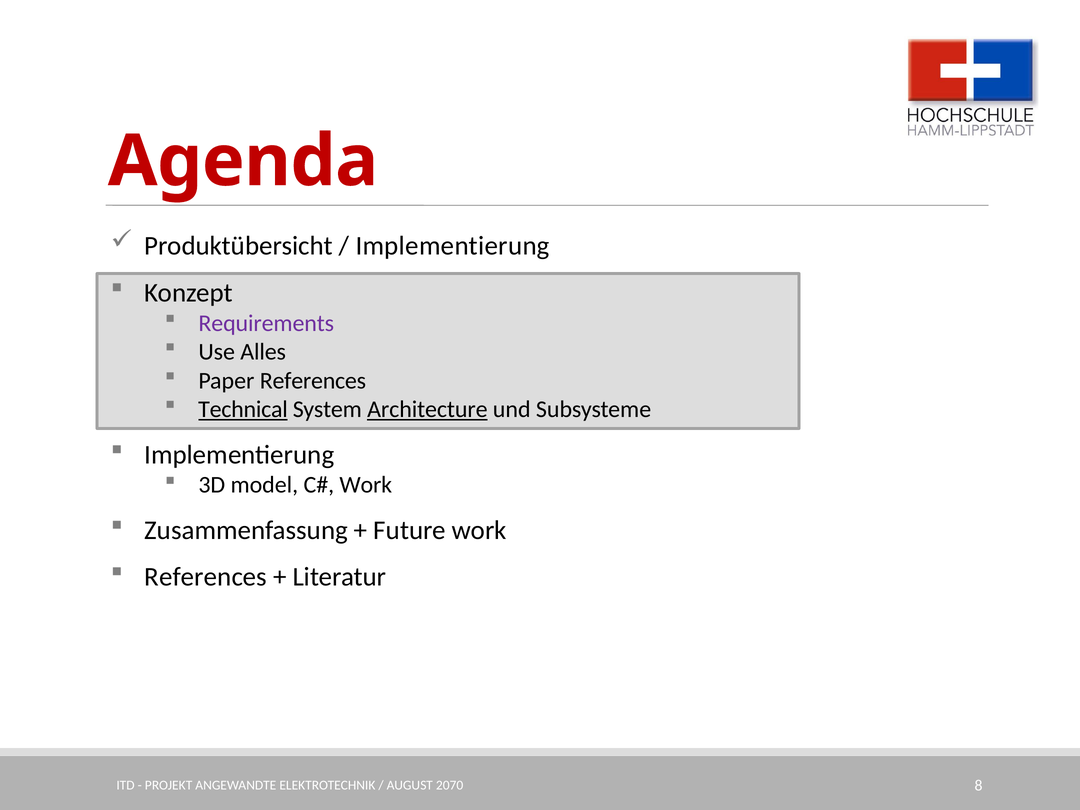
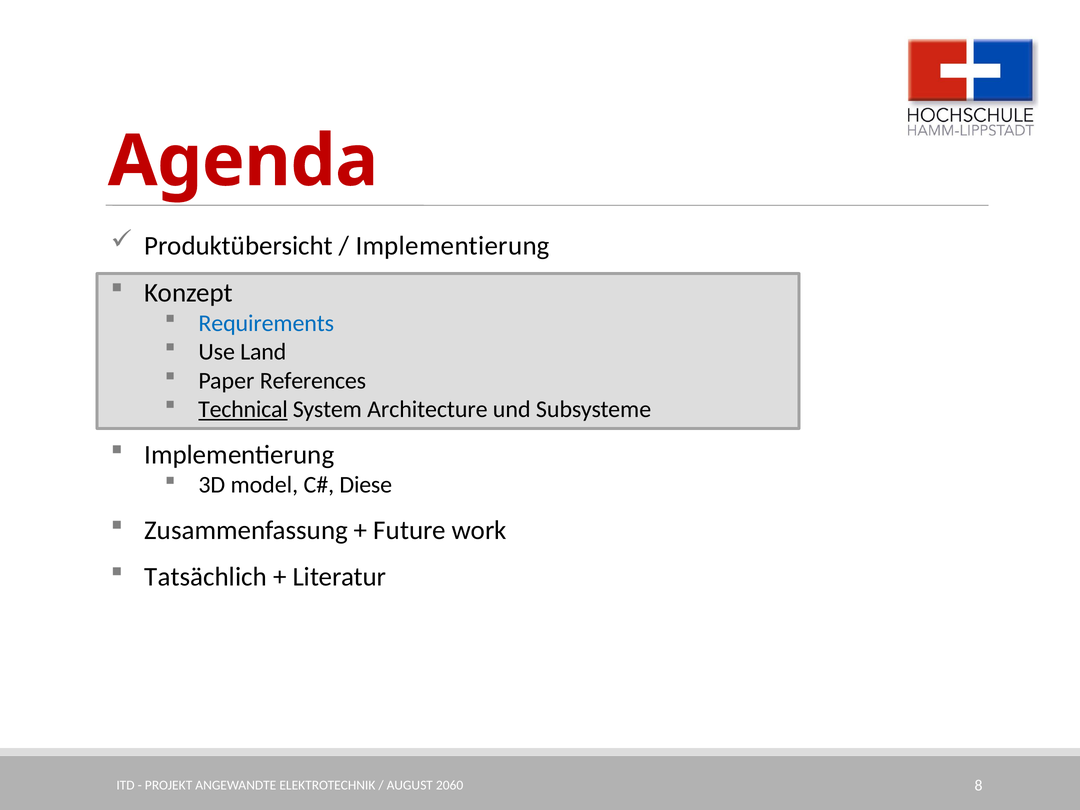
Requirements colour: purple -> blue (266, 323)
Alles: Alles -> Land (263, 352)
Architecture underline: present -> none (427, 410)
Work: Work -> Diese (366, 485)
References: References -> Tatsächlich (206, 577)
2070: 2070 -> 2060 (450, 785)
